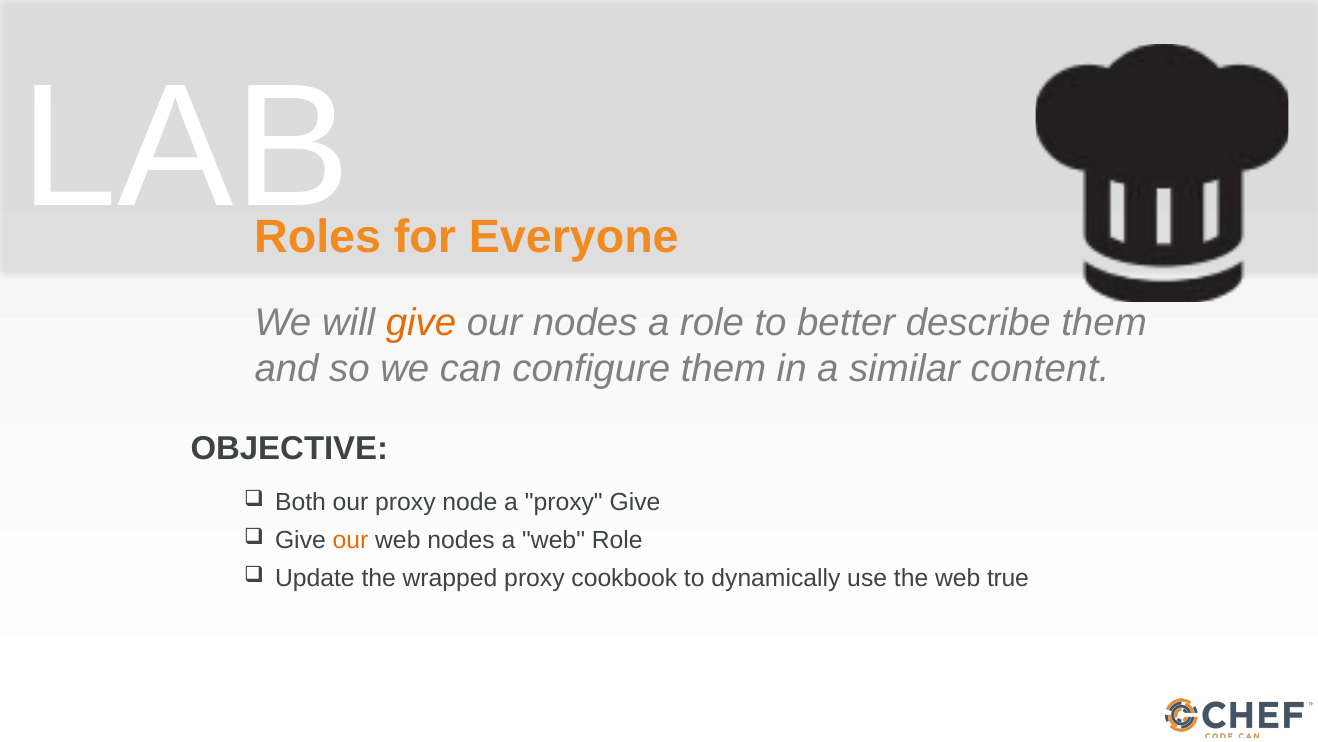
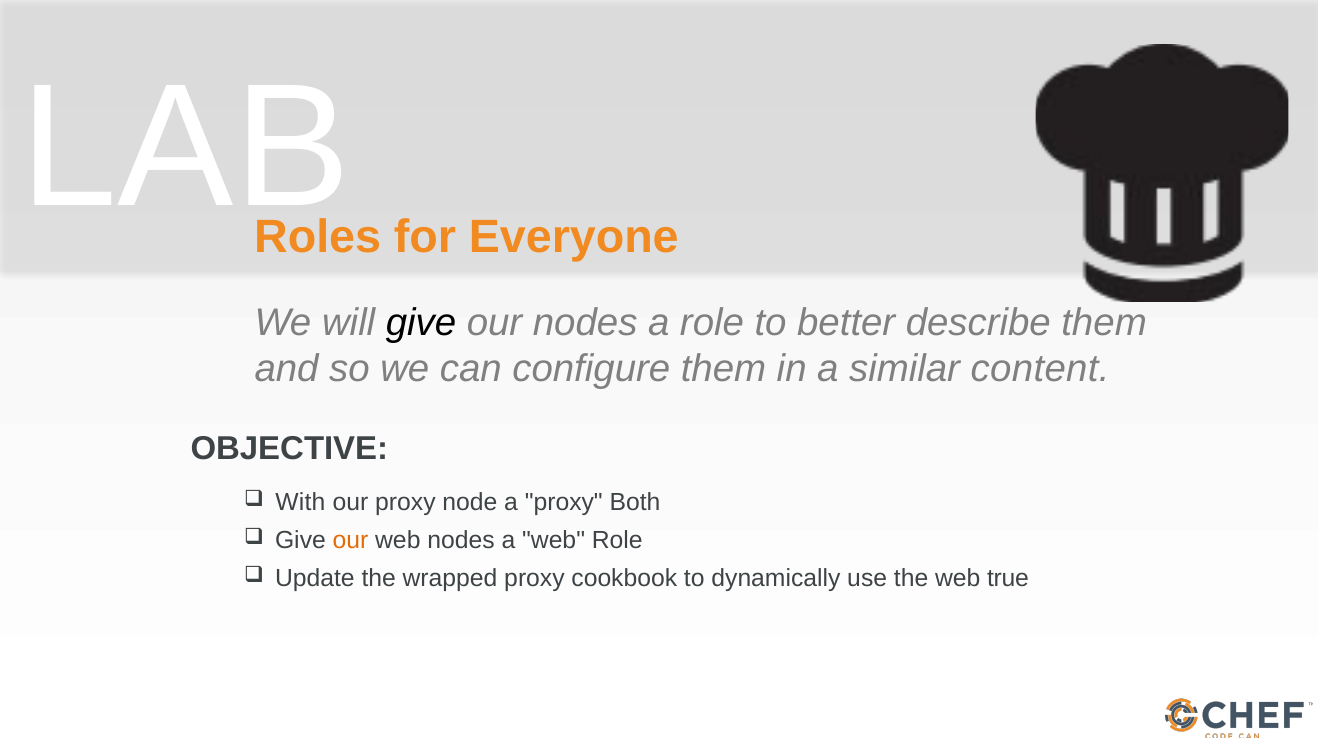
give colour: orange -> black (421, 322)
Both: Both -> With (300, 502)
proxy Give: Give -> Both (635, 502)
